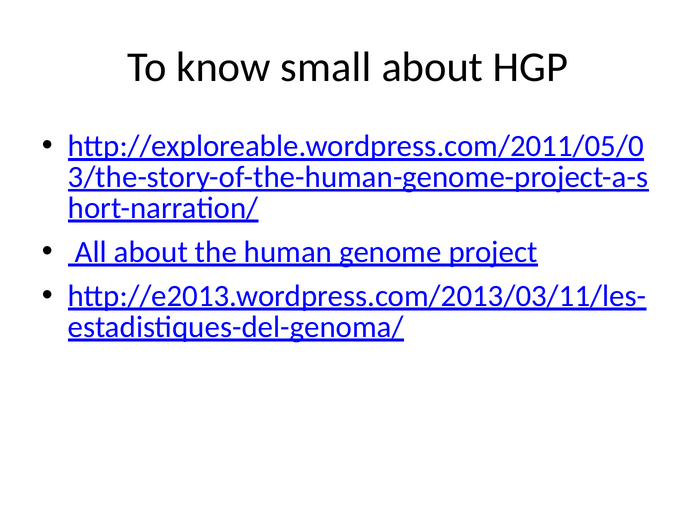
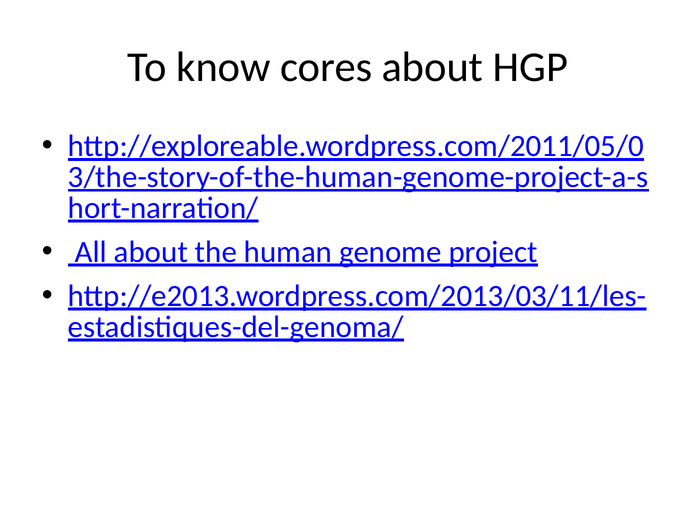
small: small -> cores (326, 67)
